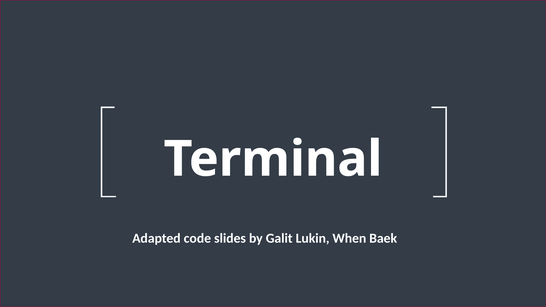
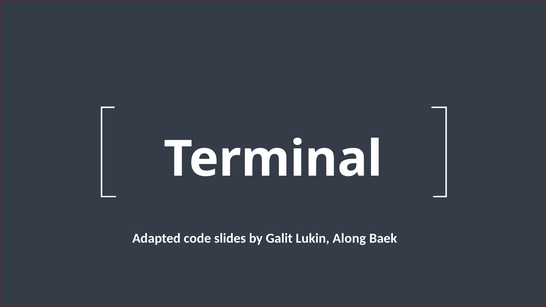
When: When -> Along (349, 238)
